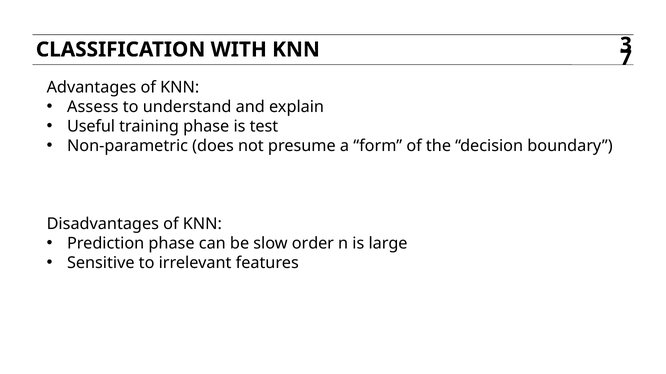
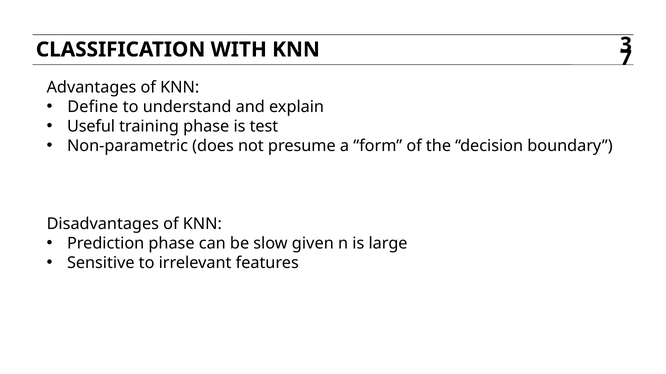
Assess: Assess -> Define (93, 107)
order: order -> given (313, 243)
